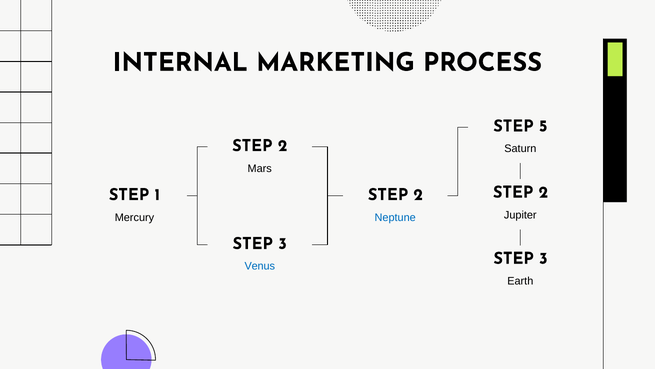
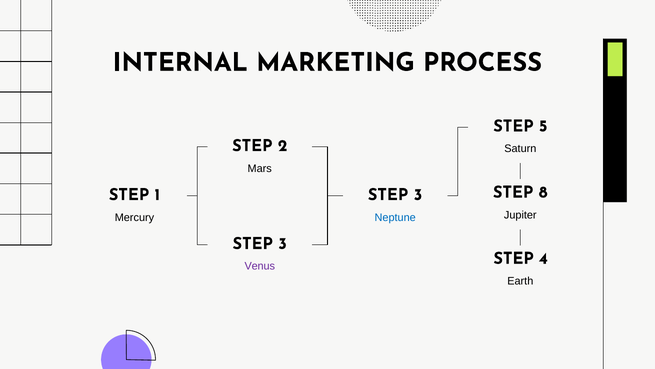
2: 2 -> 8 (543, 192)
2: 2 -> 3 (418, 194)
3: 3 -> 4 (543, 258)
Venus colour: blue -> purple (260, 266)
